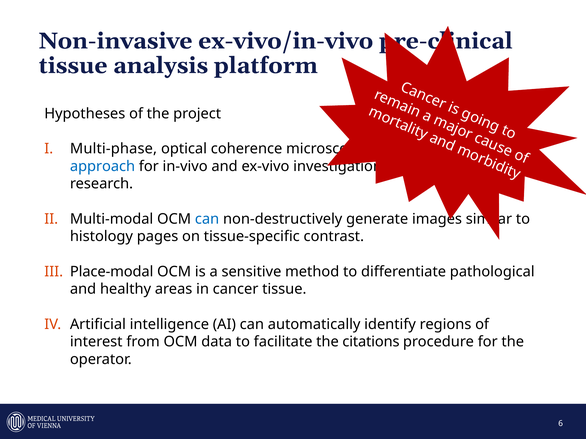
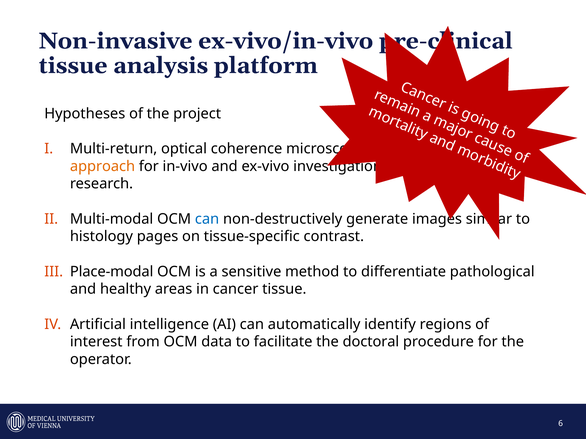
Multi-phase: Multi-phase -> Multi-return (114, 149)
approach colour: blue -> orange (103, 166)
citations: citations -> doctoral (371, 342)
